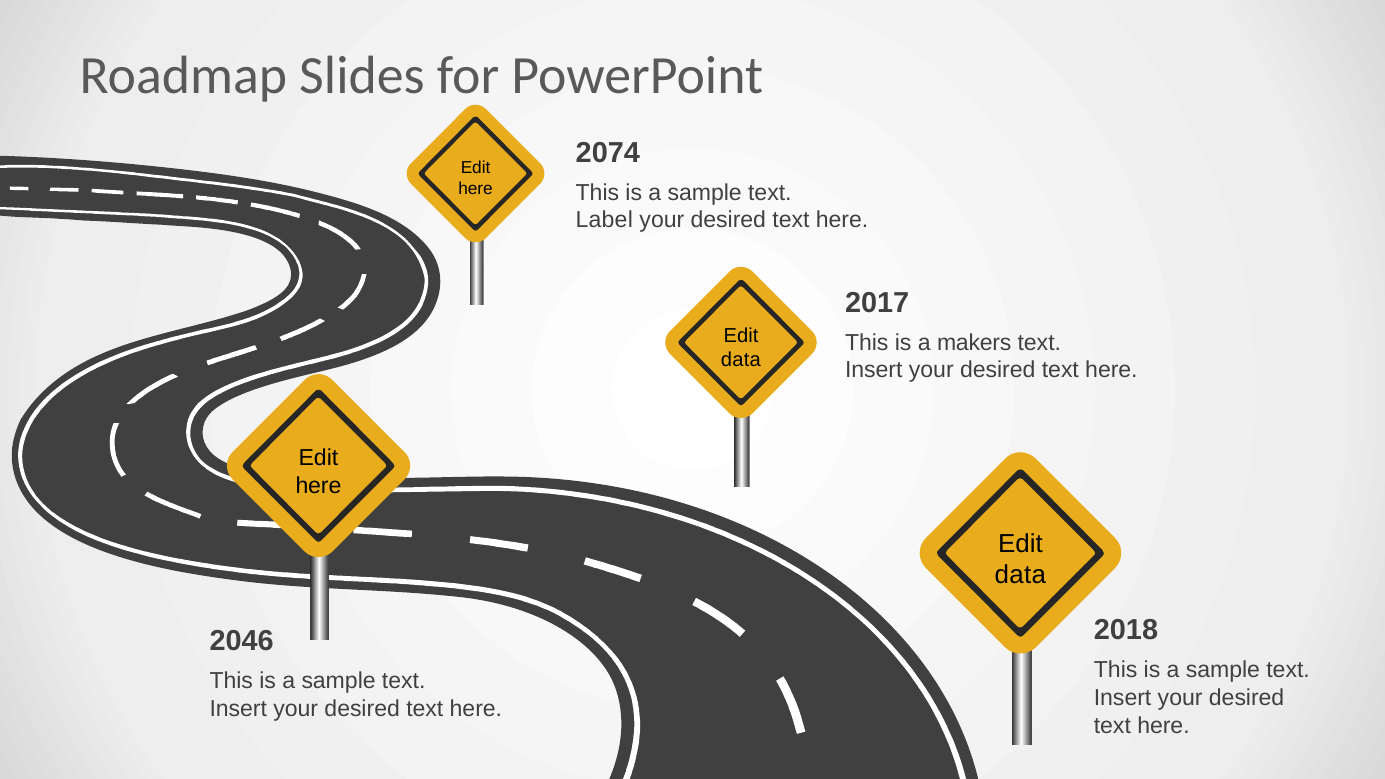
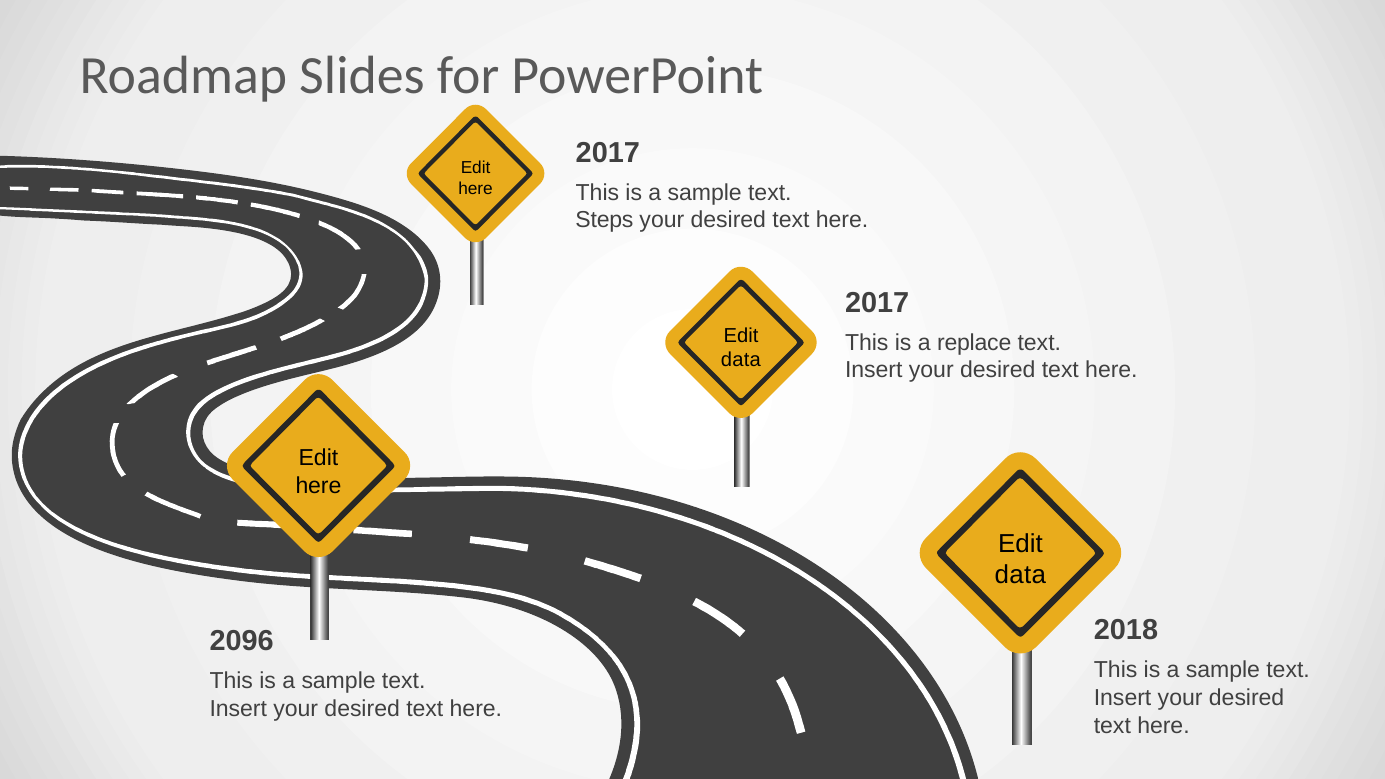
2074: 2074 -> 2017 (608, 153)
Label: Label -> Steps (604, 220)
makers: makers -> replace (974, 343)
2046: 2046 -> 2096 (242, 641)
